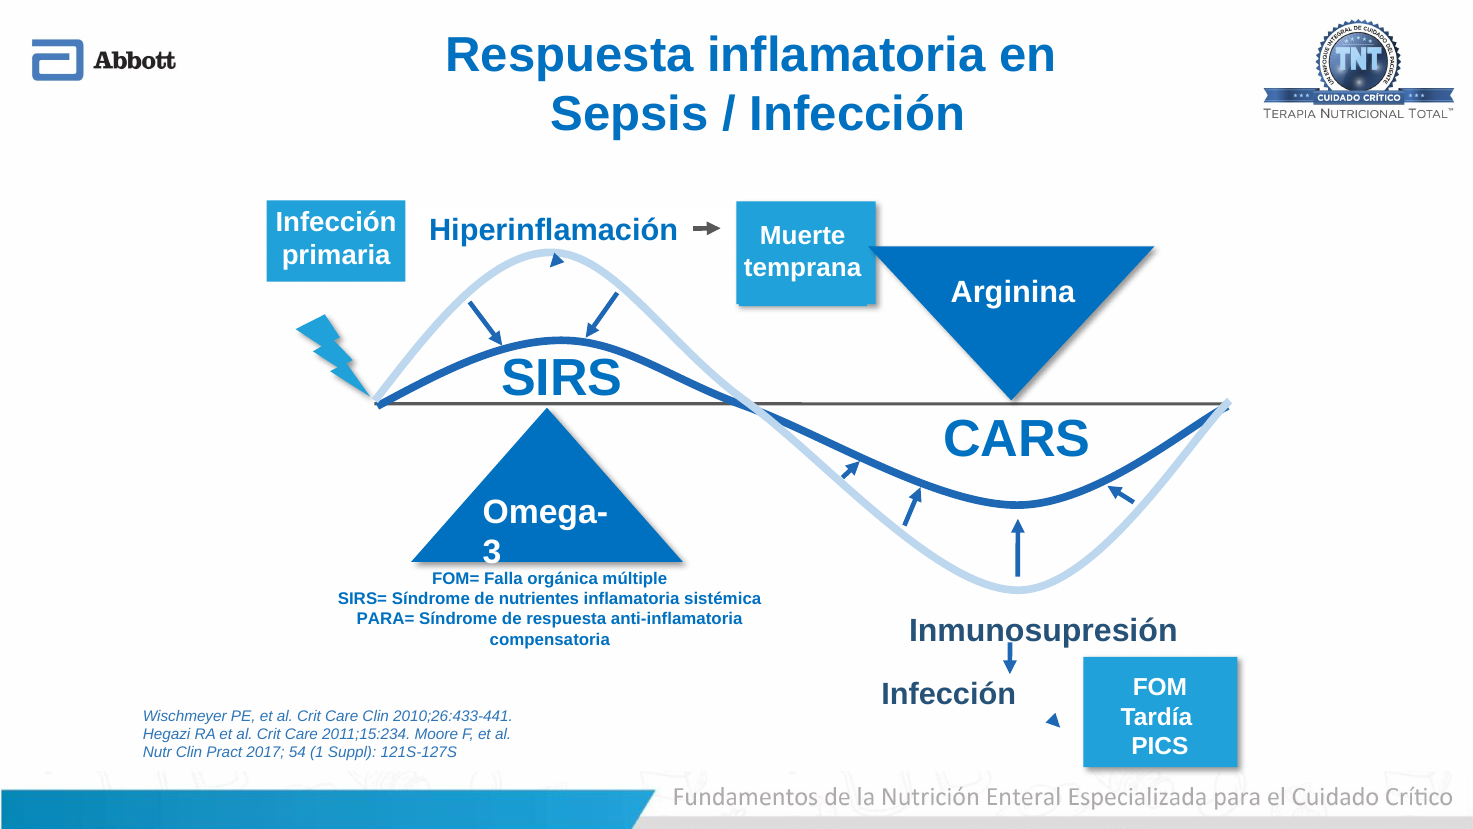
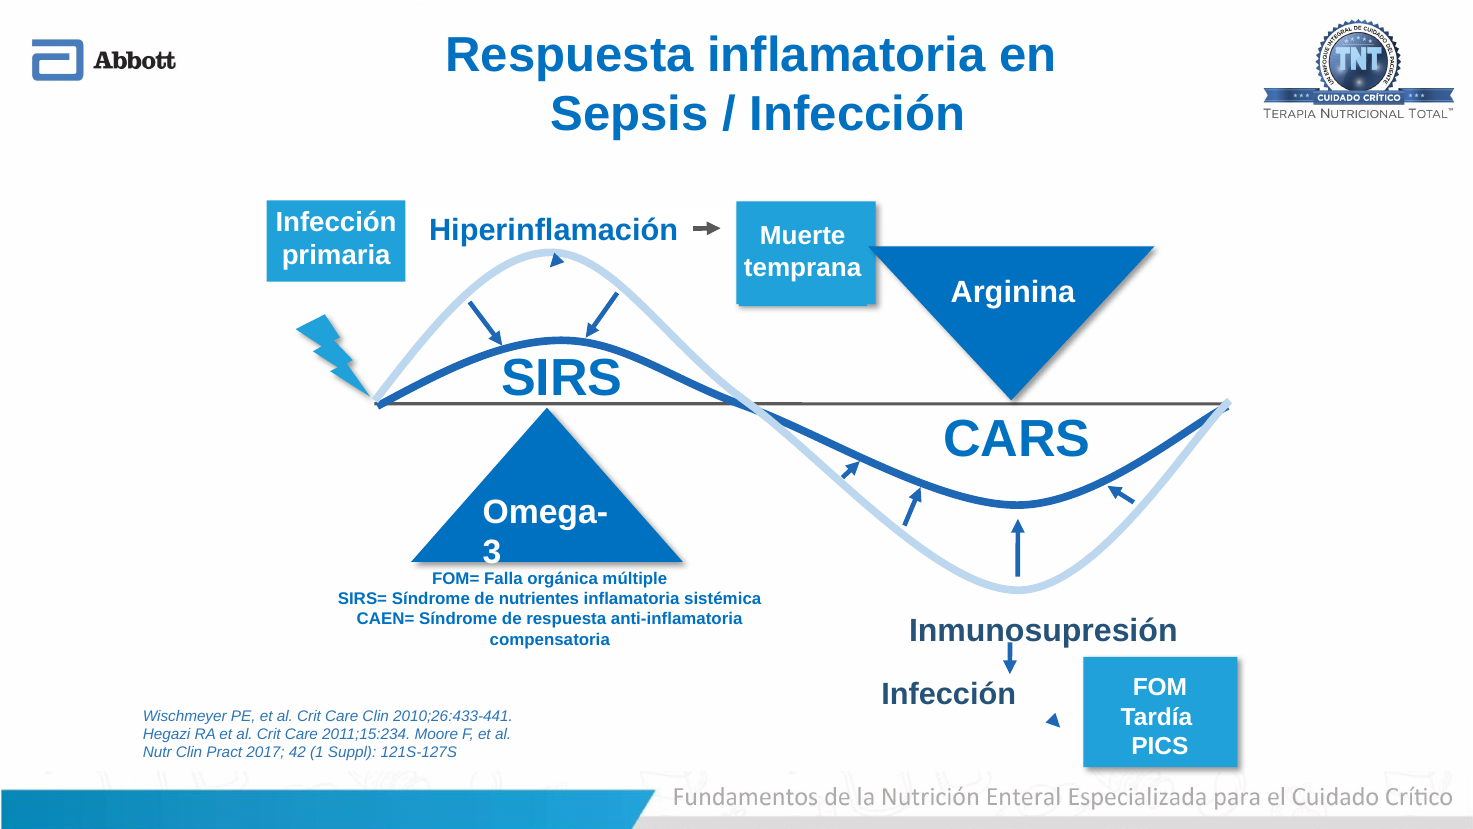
PARA=: PARA= -> CAEN= (386, 619)
54: 54 -> 42 (297, 752)
